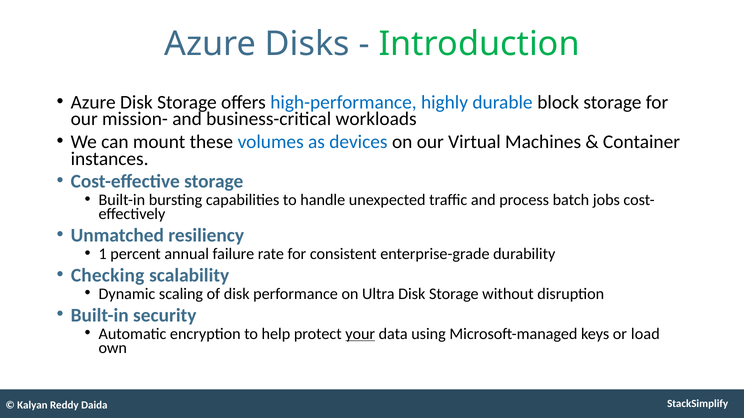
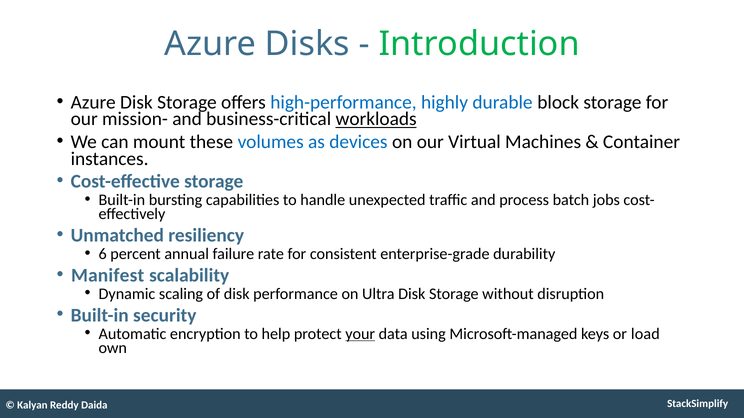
workloads underline: none -> present (376, 119)
1: 1 -> 6 (103, 254)
Checking: Checking -> Manifest (108, 276)
